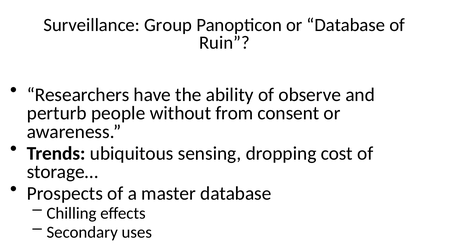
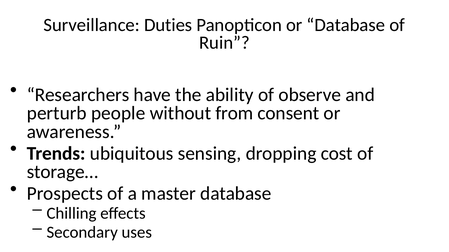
Group: Group -> Duties (168, 25)
